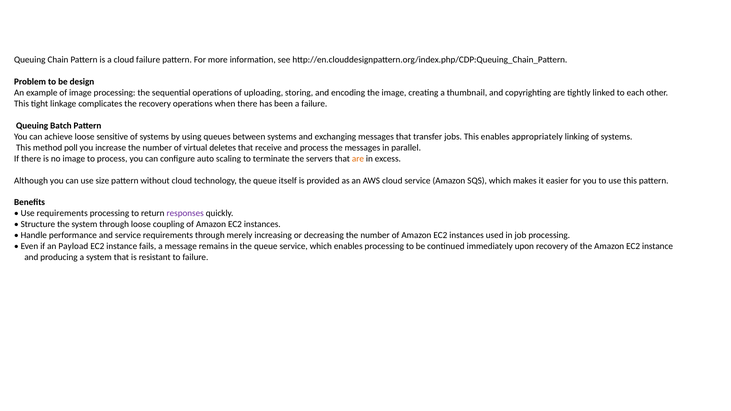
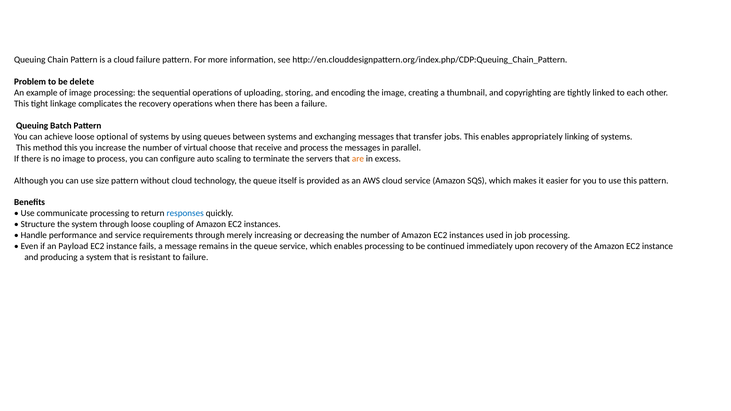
design: design -> delete (82, 82)
sensitive: sensitive -> optional (112, 137)
method poll: poll -> this (71, 148)
deletes: deletes -> choose (223, 148)
Use requirements: requirements -> communicate (62, 213)
responses colour: purple -> blue (185, 213)
